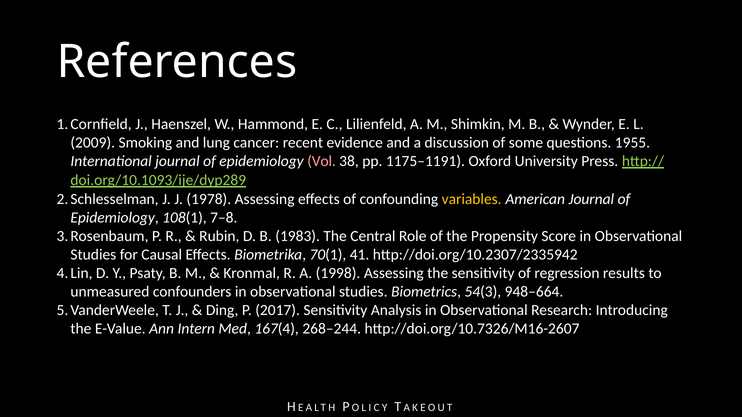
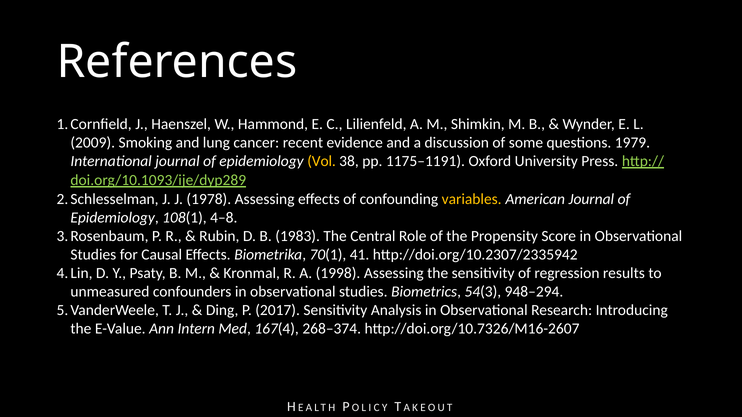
1955: 1955 -> 1979 (632, 143)
Vol colour: pink -> yellow (322, 161)
7–8: 7–8 -> 4–8 (224, 218)
948–664: 948–664 -> 948–294 (534, 292)
268–244: 268–244 -> 268–374 (332, 329)
